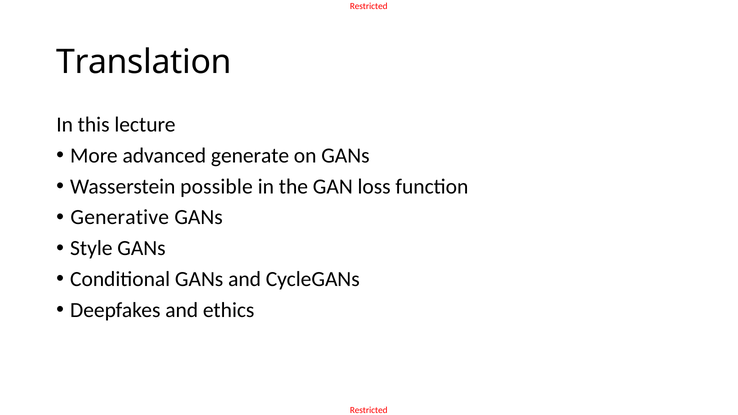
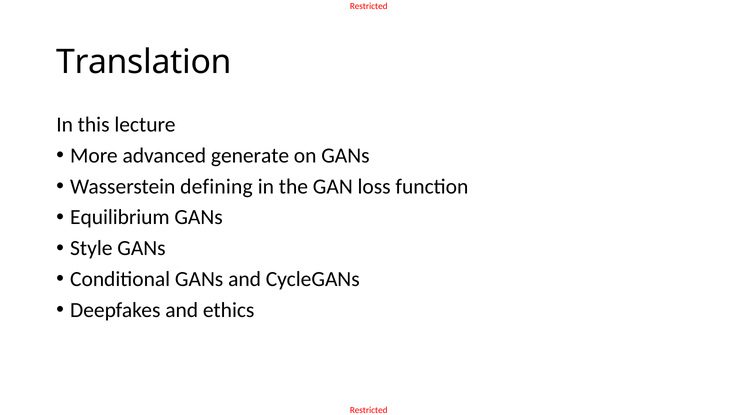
possible: possible -> defining (216, 187)
Generative: Generative -> Equilibrium (120, 217)
